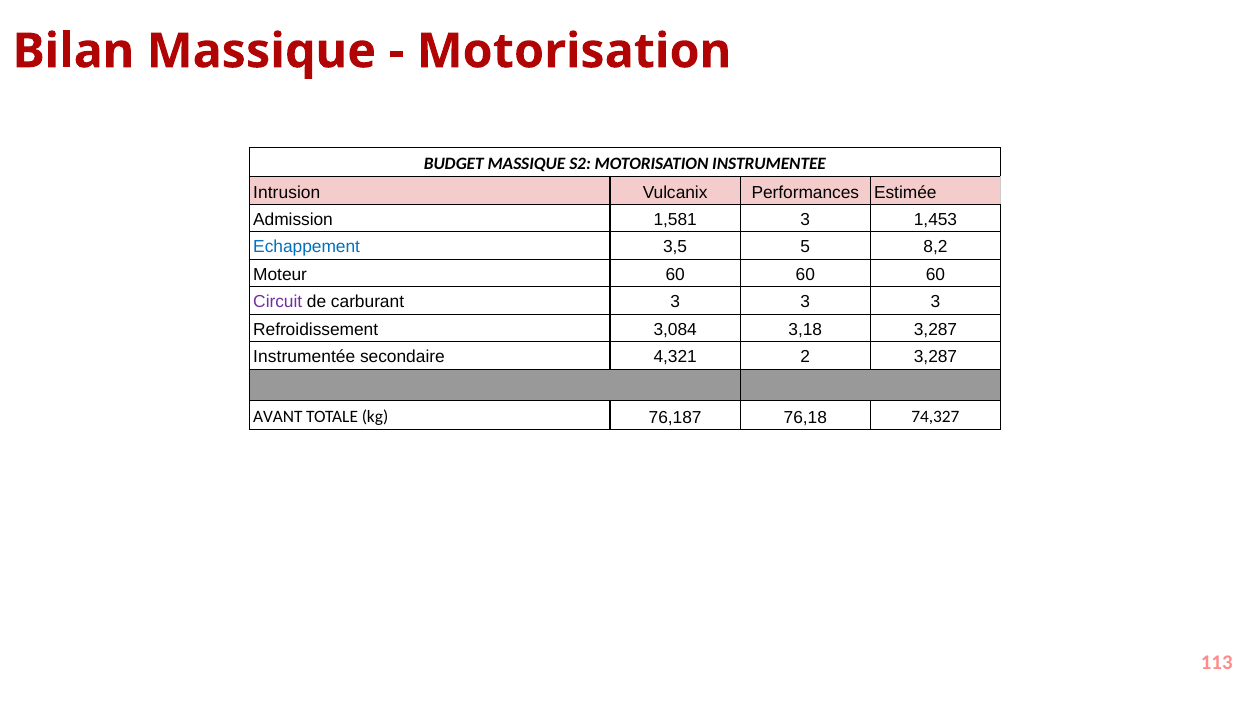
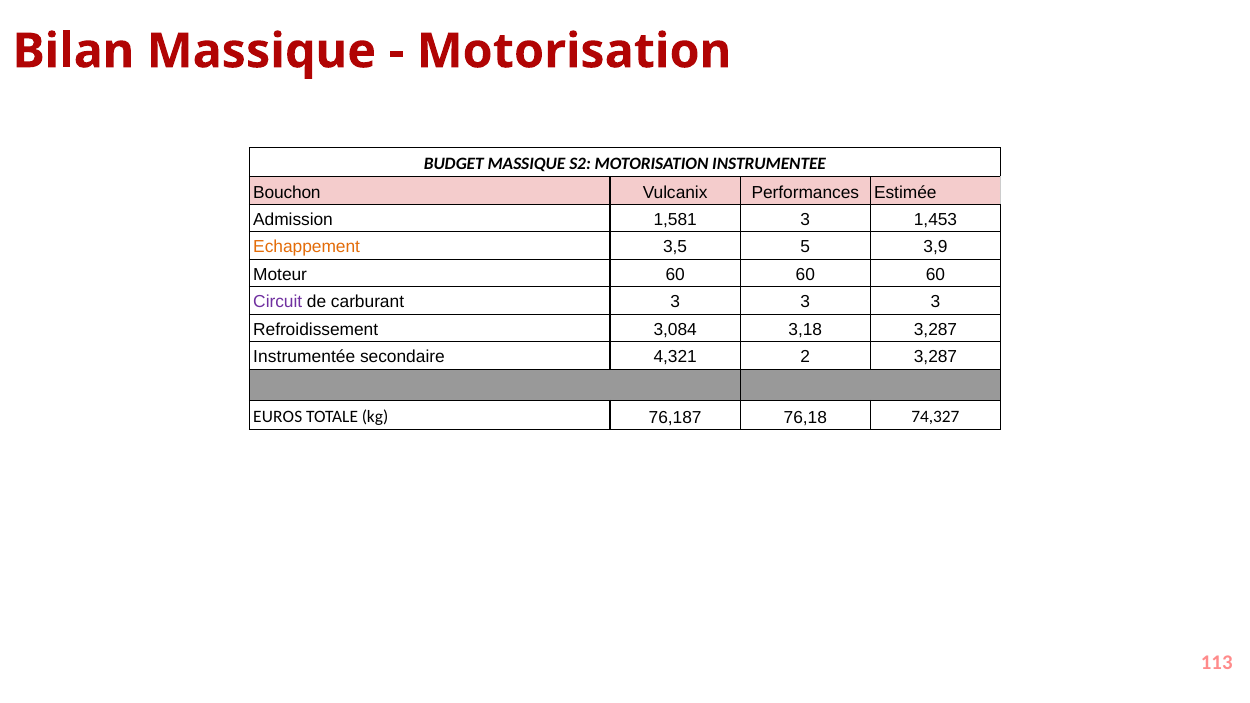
Intrusion: Intrusion -> Bouchon (287, 192)
Echappement colour: blue -> orange (307, 247)
8,2: 8,2 -> 3,9 (935, 247)
AVANT: AVANT -> EUROS (278, 417)
